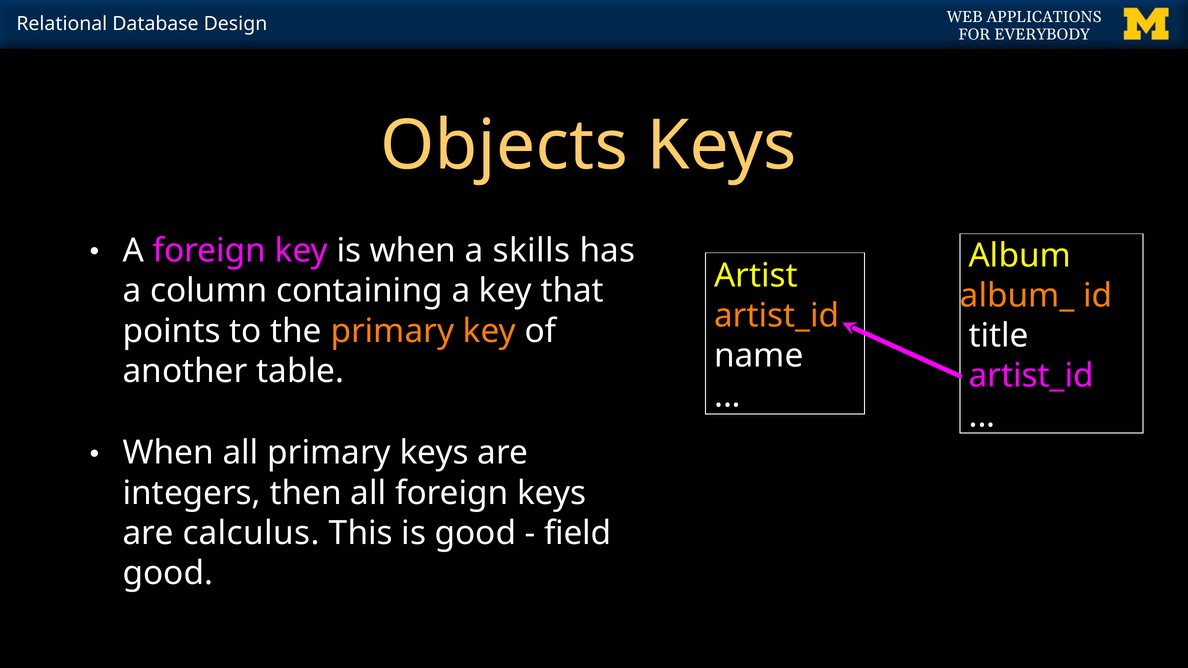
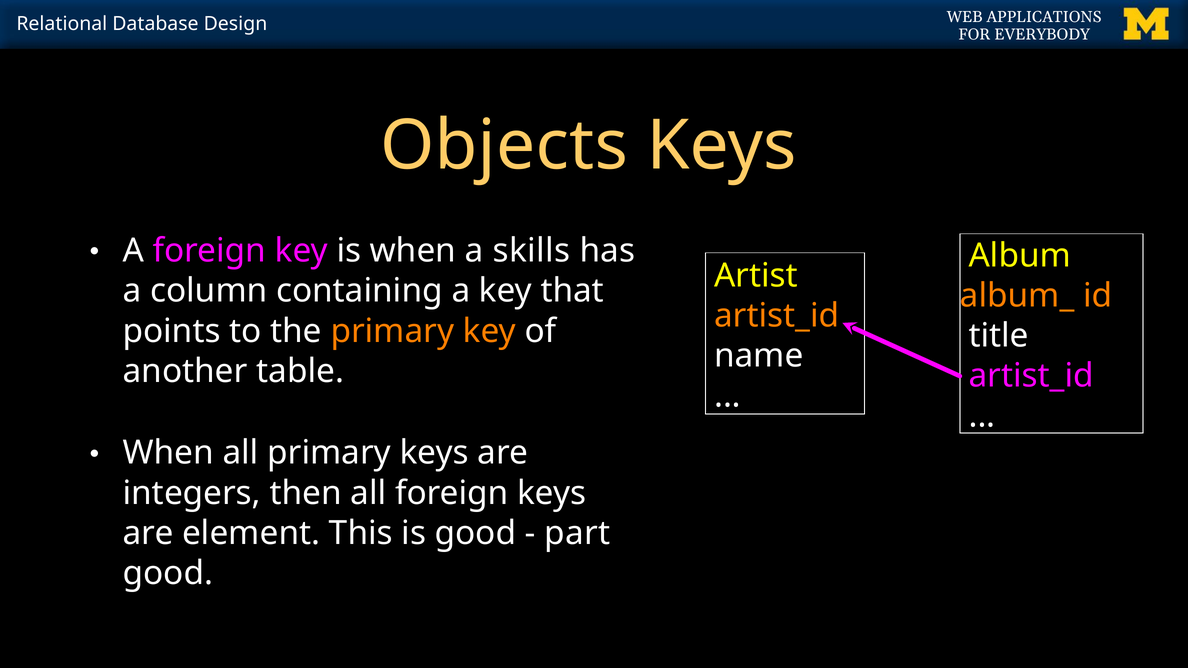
calculus: calculus -> element (251, 533)
field: field -> part (577, 533)
